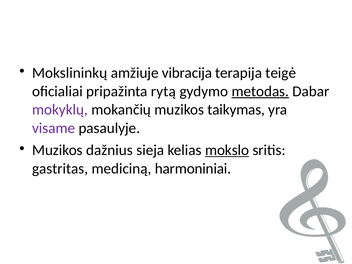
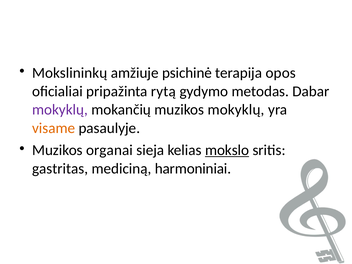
vibracija: vibracija -> psichinė (187, 73)
teigė: teigė -> opos (281, 73)
metodas underline: present -> none (260, 91)
muzikos taikymas: taikymas -> mokyklų (236, 110)
visame colour: purple -> orange (54, 128)
dažnius: dažnius -> organai (109, 150)
